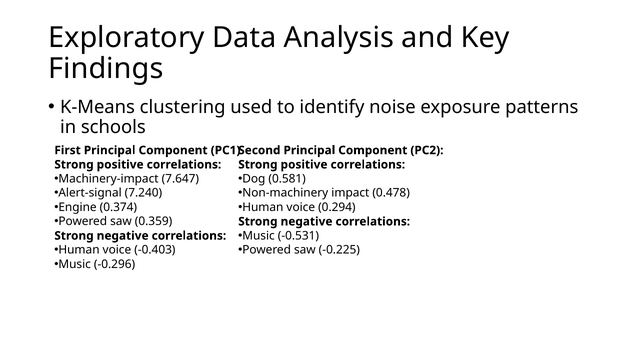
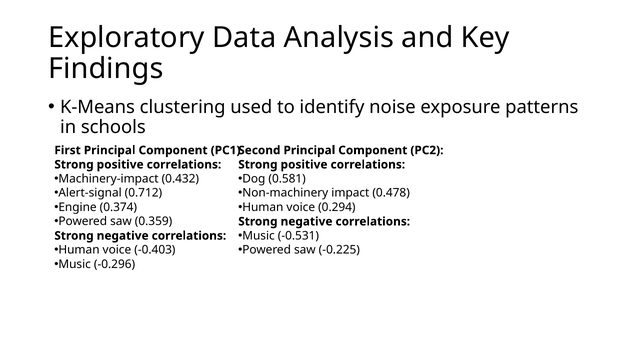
7.647: 7.647 -> 0.432 (180, 179)
7.240: 7.240 -> 0.712 (143, 193)
